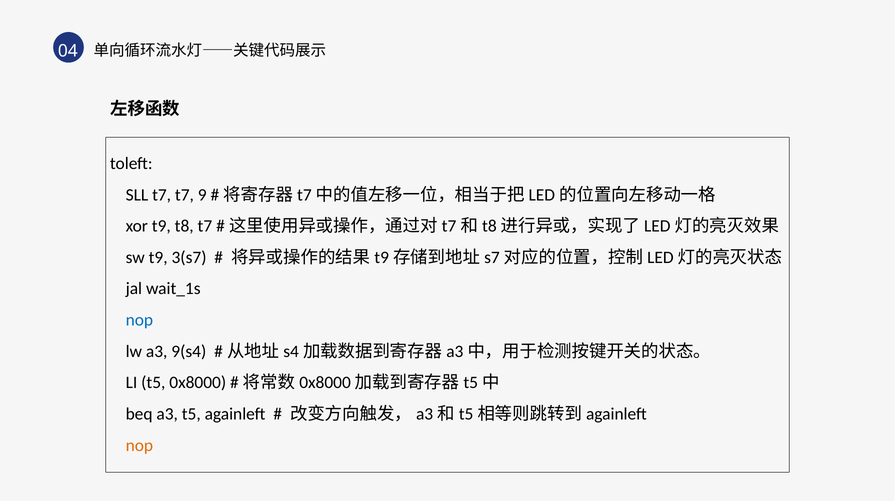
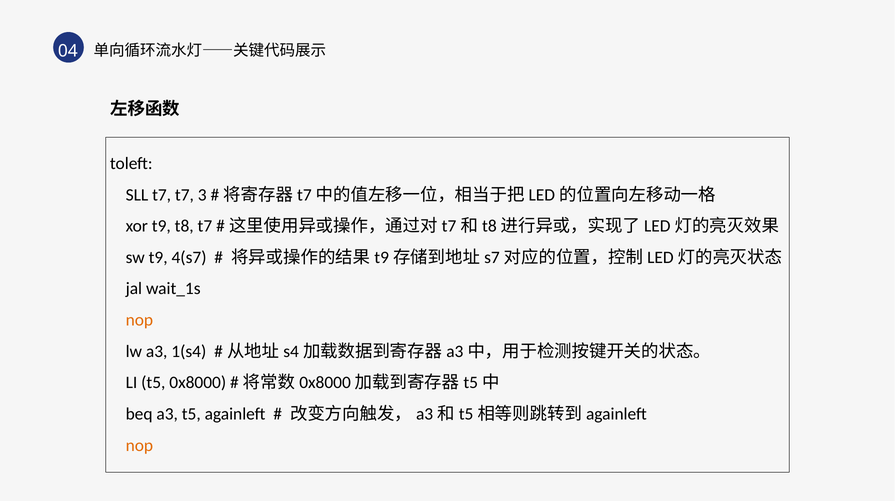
9: 9 -> 3 (202, 195)
3(s7: 3(s7 -> 4(s7 (189, 258)
nop colour: blue -> orange (139, 320)
9(s4: 9(s4 -> 1(s4 (189, 352)
